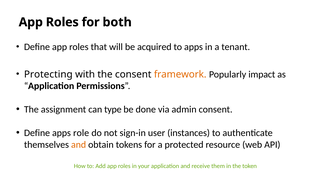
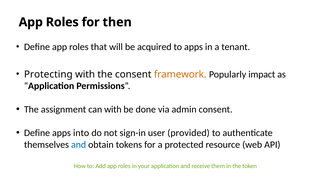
both: both -> then (117, 22)
can type: type -> with (113, 110)
role: role -> into (81, 133)
instances: instances -> provided (189, 133)
and colour: orange -> blue (79, 145)
